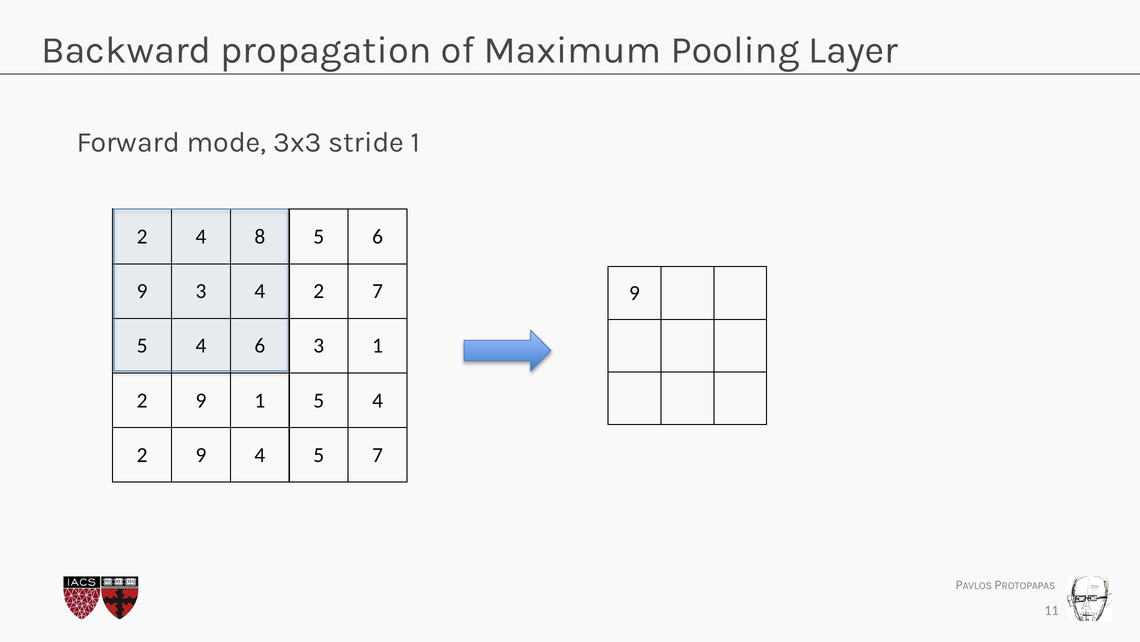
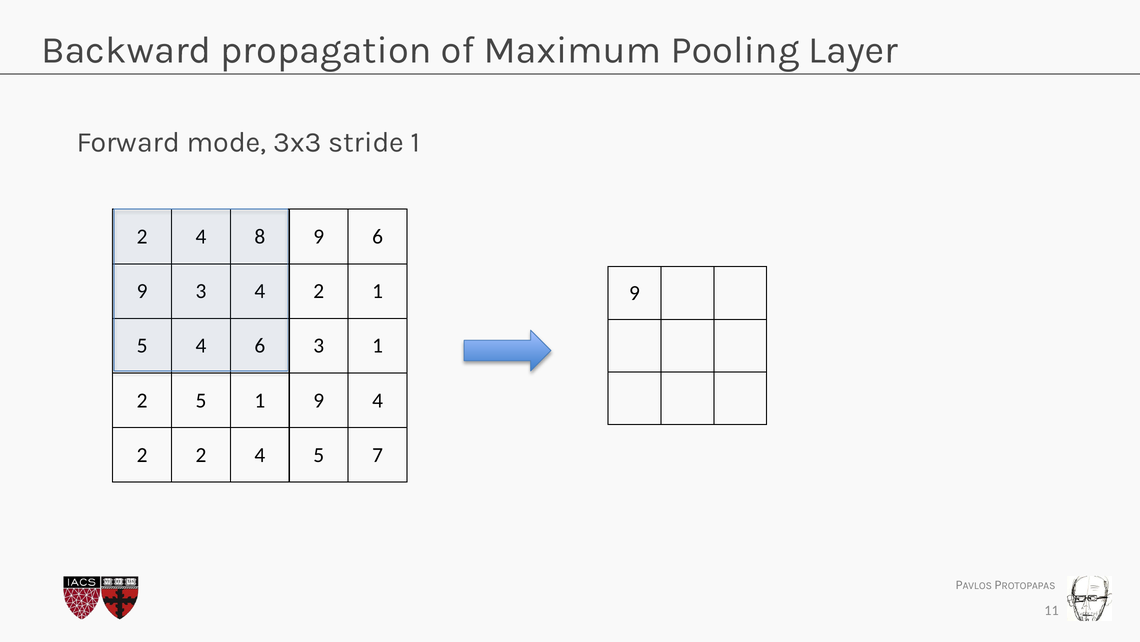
5: 5 -> 9 (319, 236)
2 7: 7 -> 1 (378, 291)
9: 9 -> 5 (201, 400)
1 5: 5 -> 9 (319, 400)
9: 9 -> 2 (201, 454)
